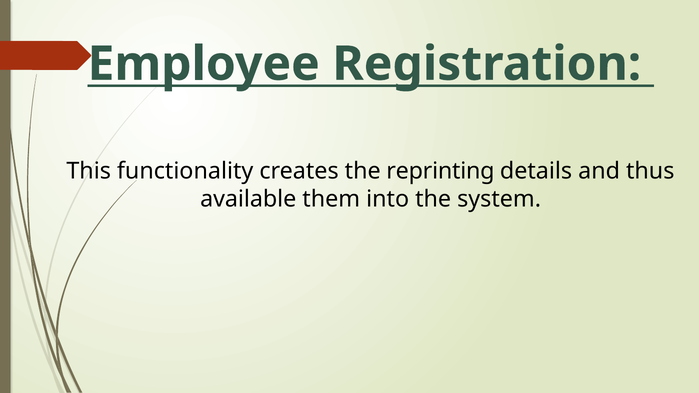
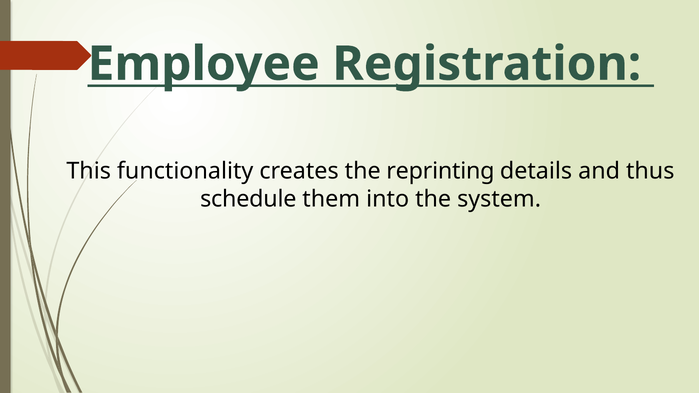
available: available -> schedule (248, 199)
